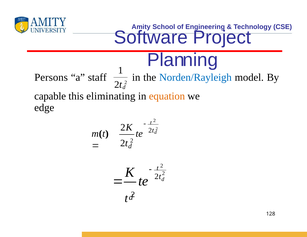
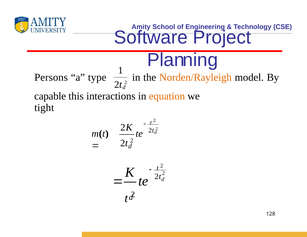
staff: staff -> type (97, 77)
Norden/Rayleigh colour: blue -> orange (195, 77)
eliminating: eliminating -> interactions (111, 96)
edge: edge -> tight (44, 108)
